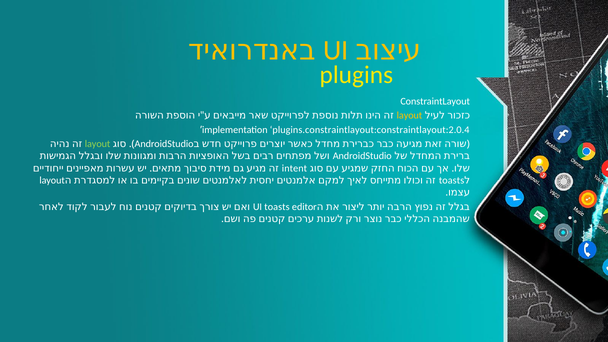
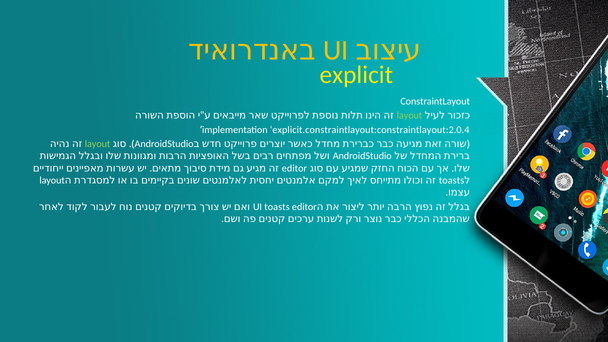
plugins: plugins -> explicit (356, 75)
layout colour: yellow -> light green (409, 116)
plugins.constraintlayout:constraintlayout:2.0.4: plugins.constraintlayout:constraintlayout:2.0.4 -> explicit.constraintlayout:constraintlayout:2.0.4 (370, 130)
intent: intent -> editor (294, 168)
